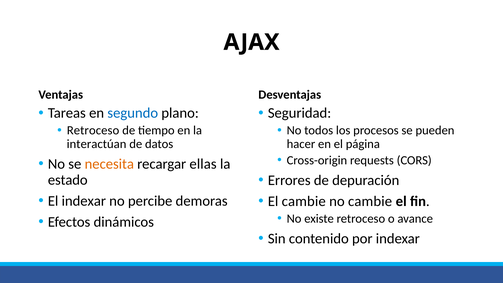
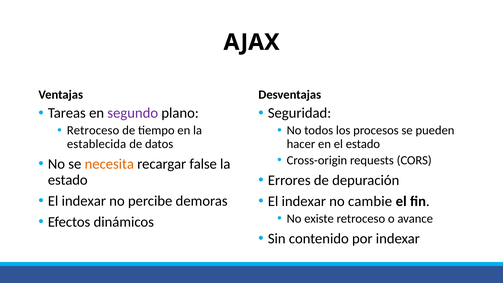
segundo colour: blue -> purple (133, 113)
interactúan: interactúan -> establecida (97, 144)
el página: página -> estado (363, 144)
ellas: ellas -> false (203, 164)
cambie: cambie -> indexar (304, 201)
